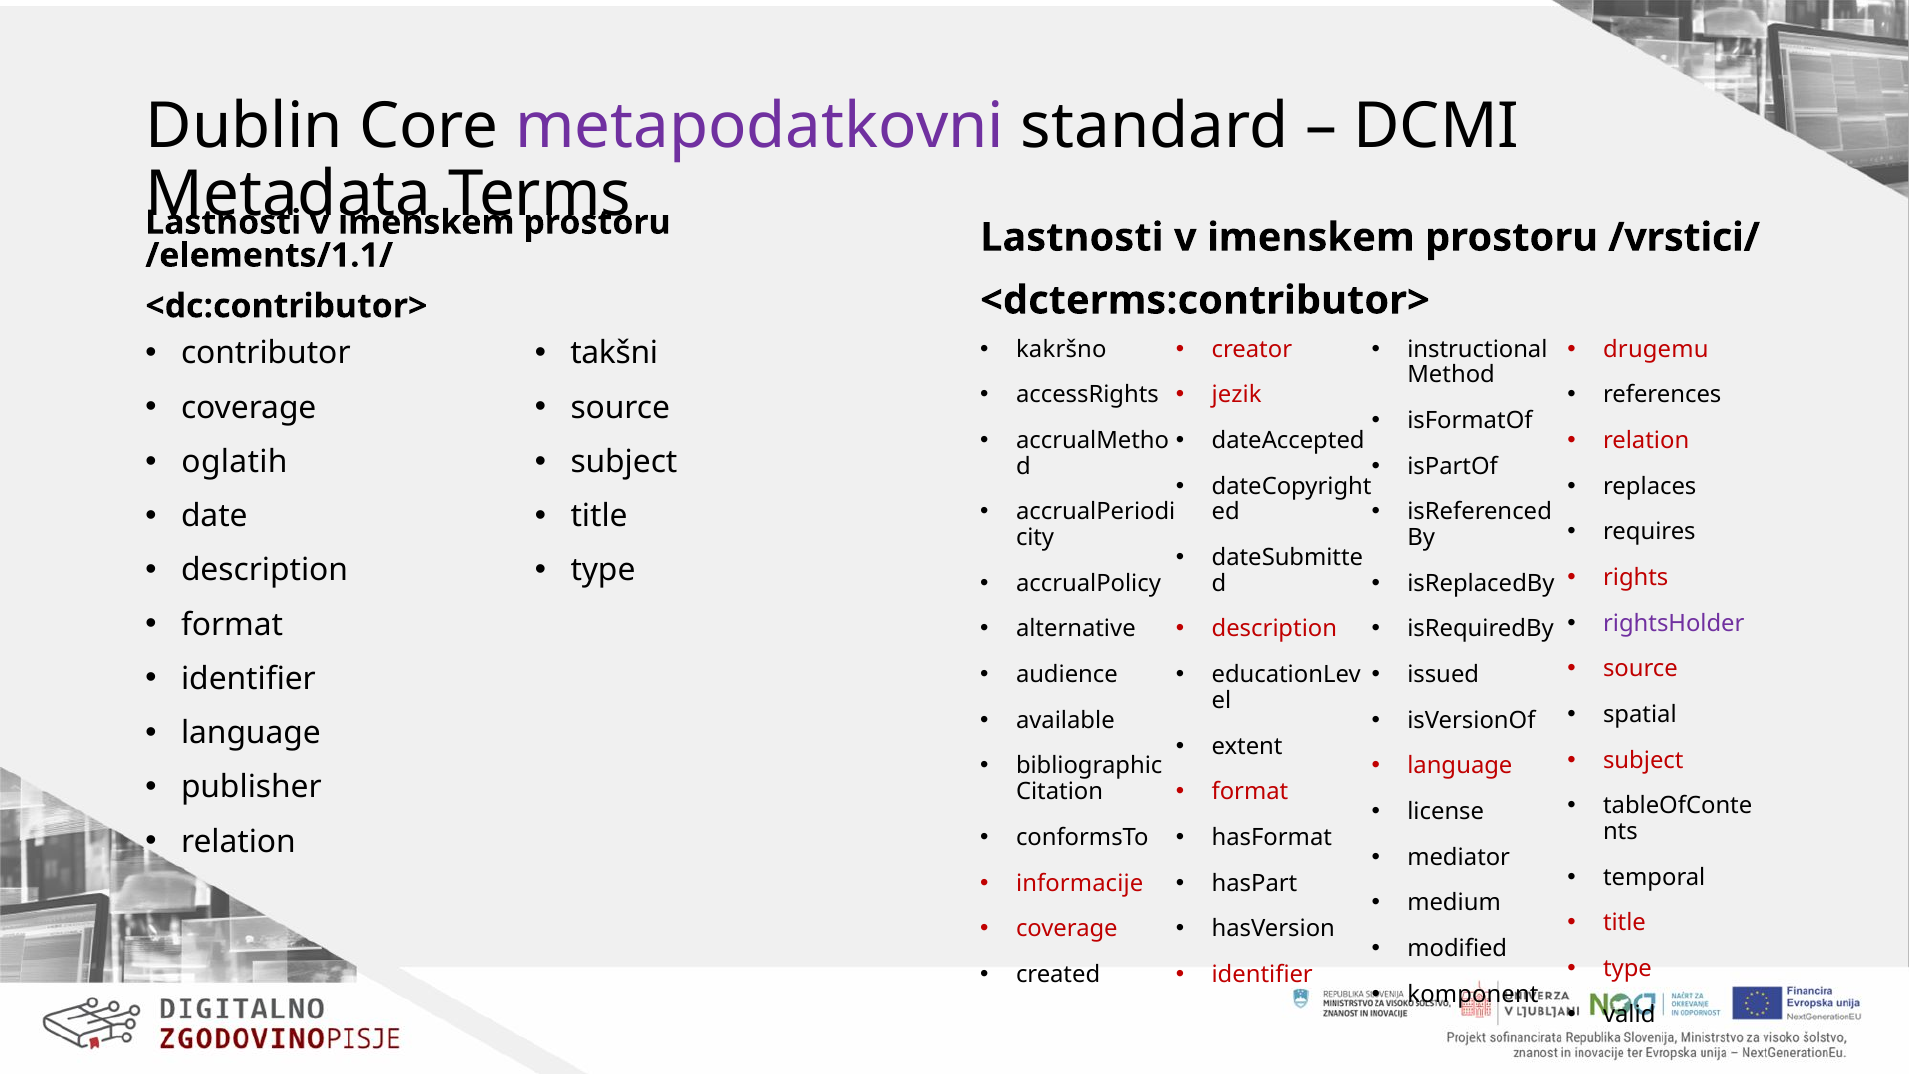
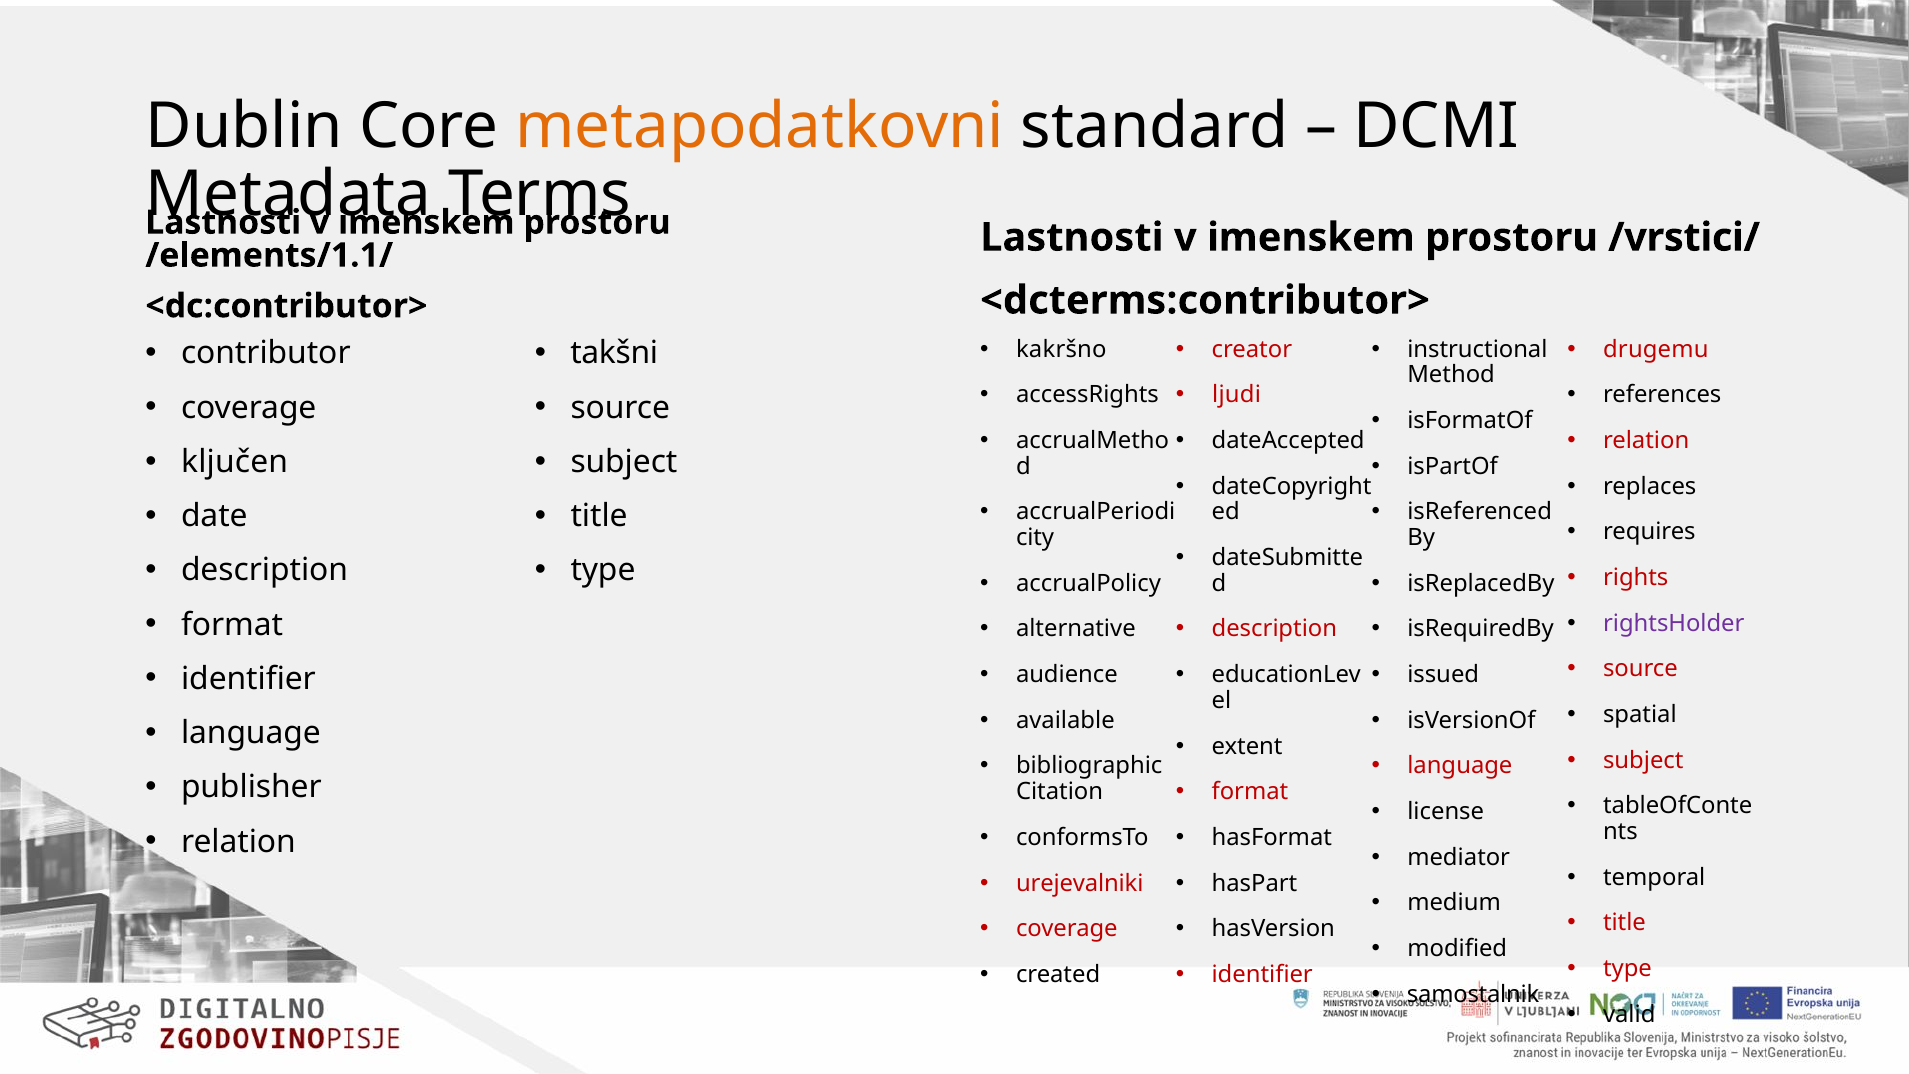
metapodatkovni colour: purple -> orange (760, 126)
jezik: jezik -> ljudi (1237, 395)
oglatih: oglatih -> ključen (235, 462)
informacije: informacije -> urejevalniki (1080, 883)
komponent: komponent -> samostalnik (1473, 994)
